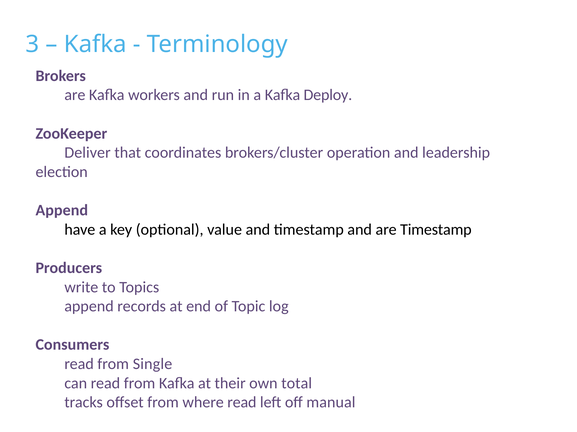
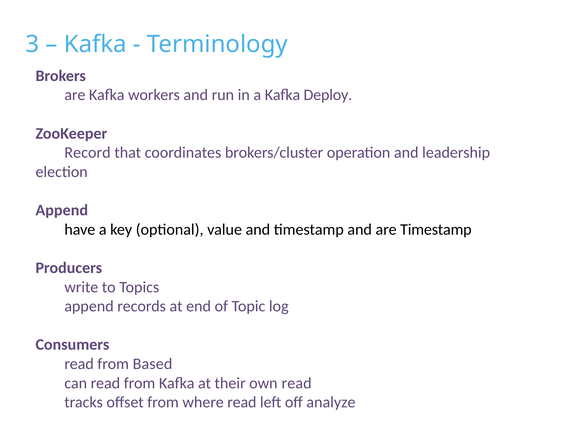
Deliver: Deliver -> Record (88, 153)
Single: Single -> Based (153, 365)
own total: total -> read (297, 384)
manual: manual -> analyze (331, 403)
